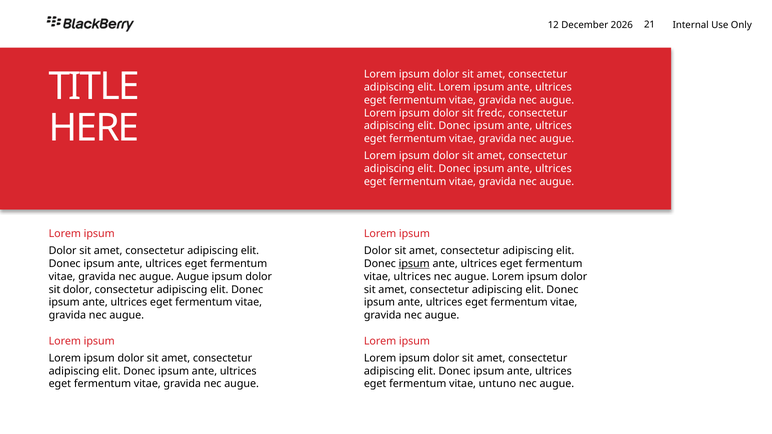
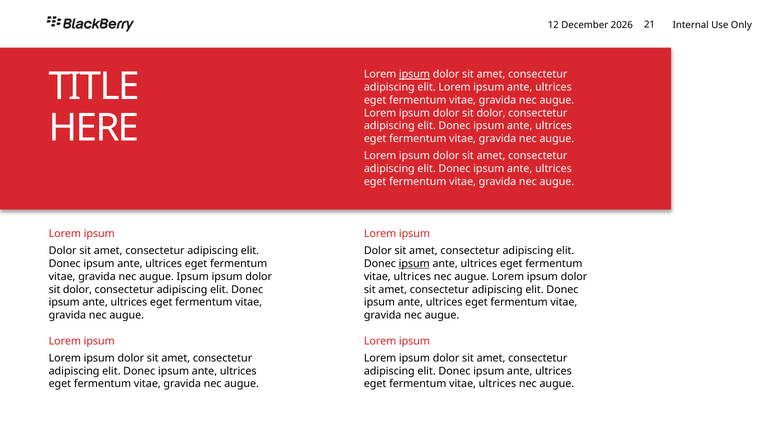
ipsum underline: none -> present (414, 74)
fredc: fredc -> dolor (491, 113)
augue Augue: Augue -> Ipsum (193, 277)
untuno: untuno -> ultrices (497, 384)
